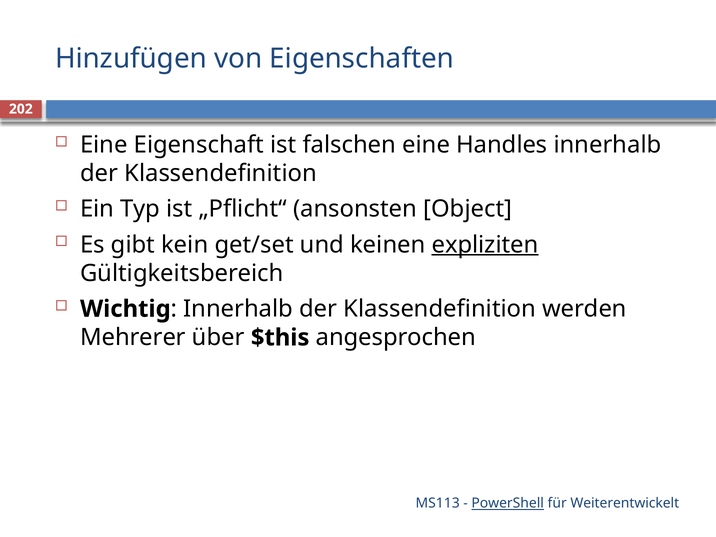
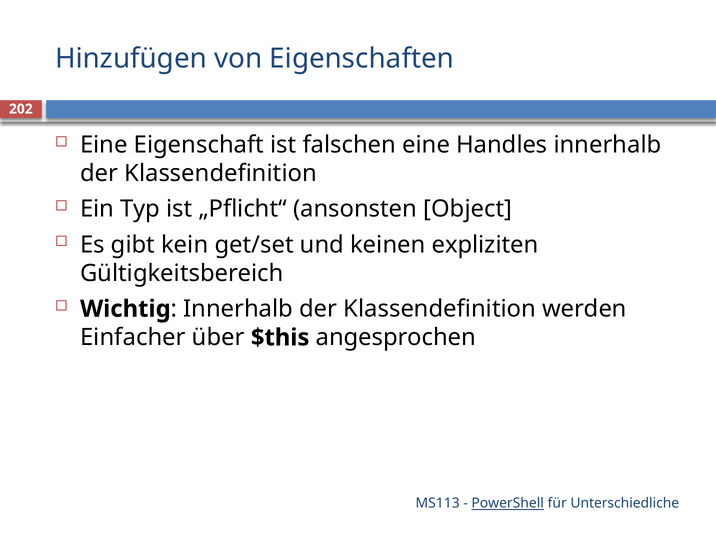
expliziten underline: present -> none (485, 245)
Mehrerer: Mehrerer -> Einfacher (133, 338)
Weiterentwickelt: Weiterentwickelt -> Unterschiedliche (625, 503)
